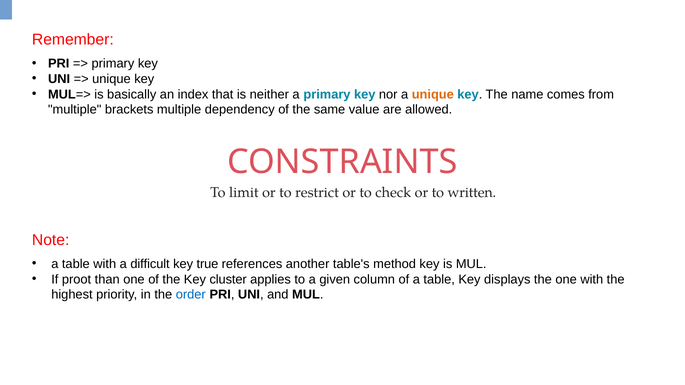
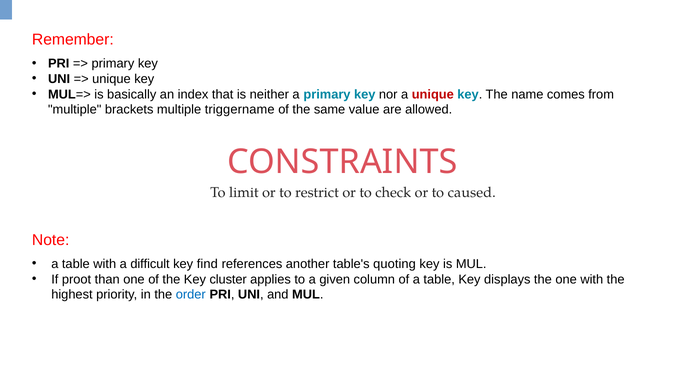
unique colour: orange -> red (433, 94)
dependency: dependency -> triggername (240, 110)
written: written -> caused (472, 193)
true: true -> find (207, 264)
method: method -> quoting (395, 264)
